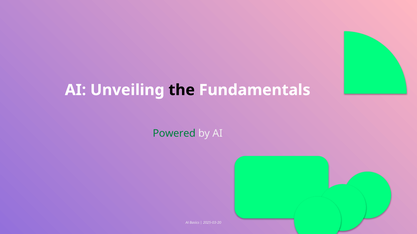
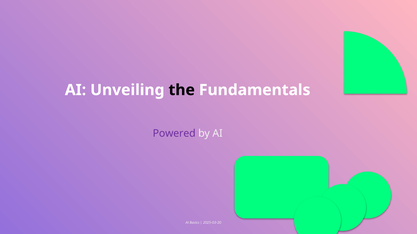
Powered colour: green -> purple (174, 134)
